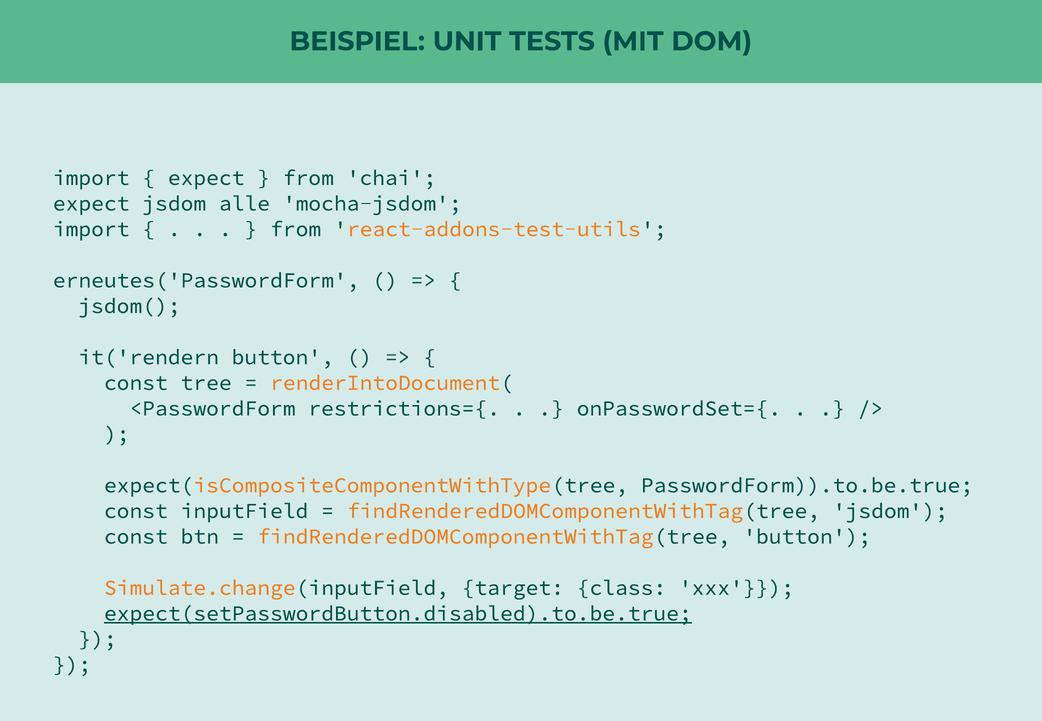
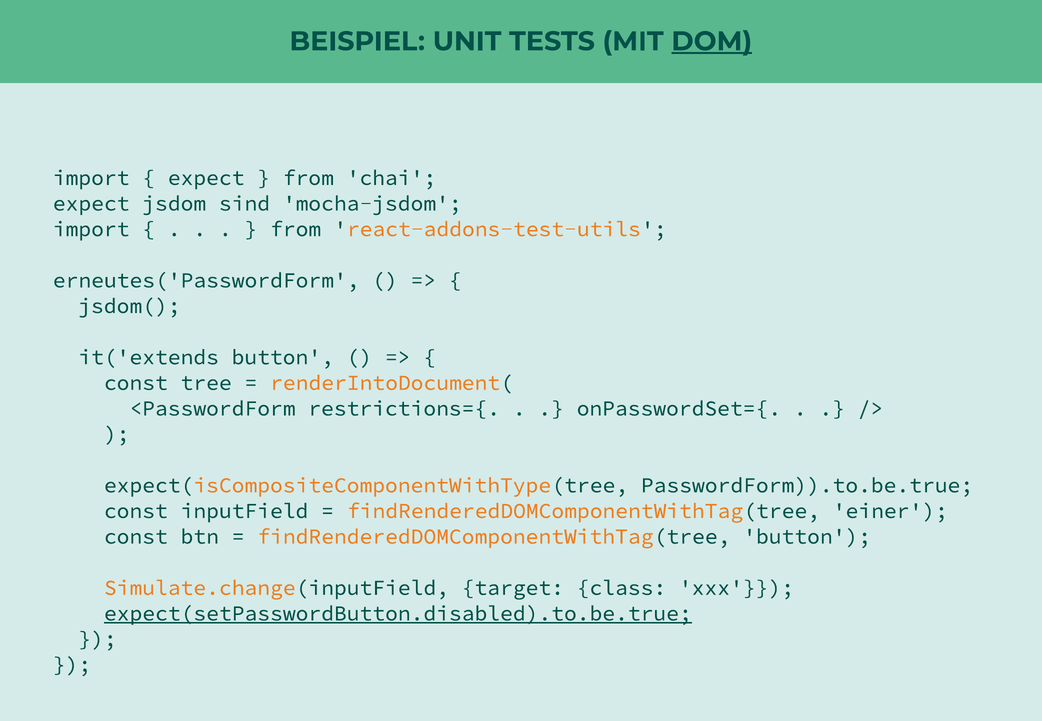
DOM underline: none -> present (712, 41)
alle: alle -> sind (244, 204)
it('rendern: it('rendern -> it('extends (149, 357)
findRenderedDOMComponentWithTag(tree jsdom: jsdom -> einer (890, 511)
